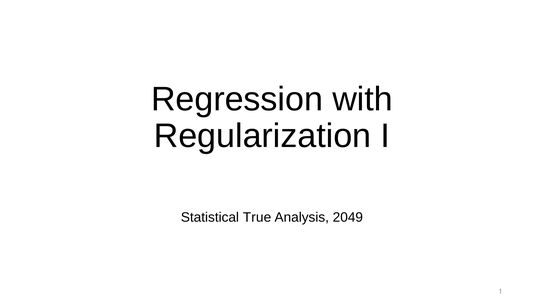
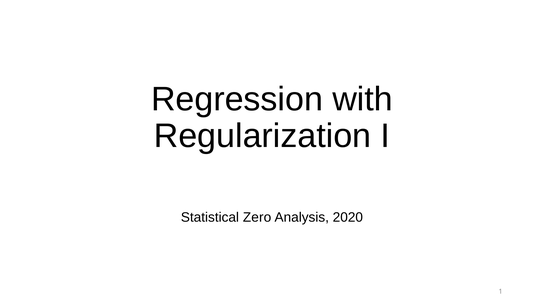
True: True -> Zero (257, 217)
2049: 2049 -> 2020 (348, 217)
